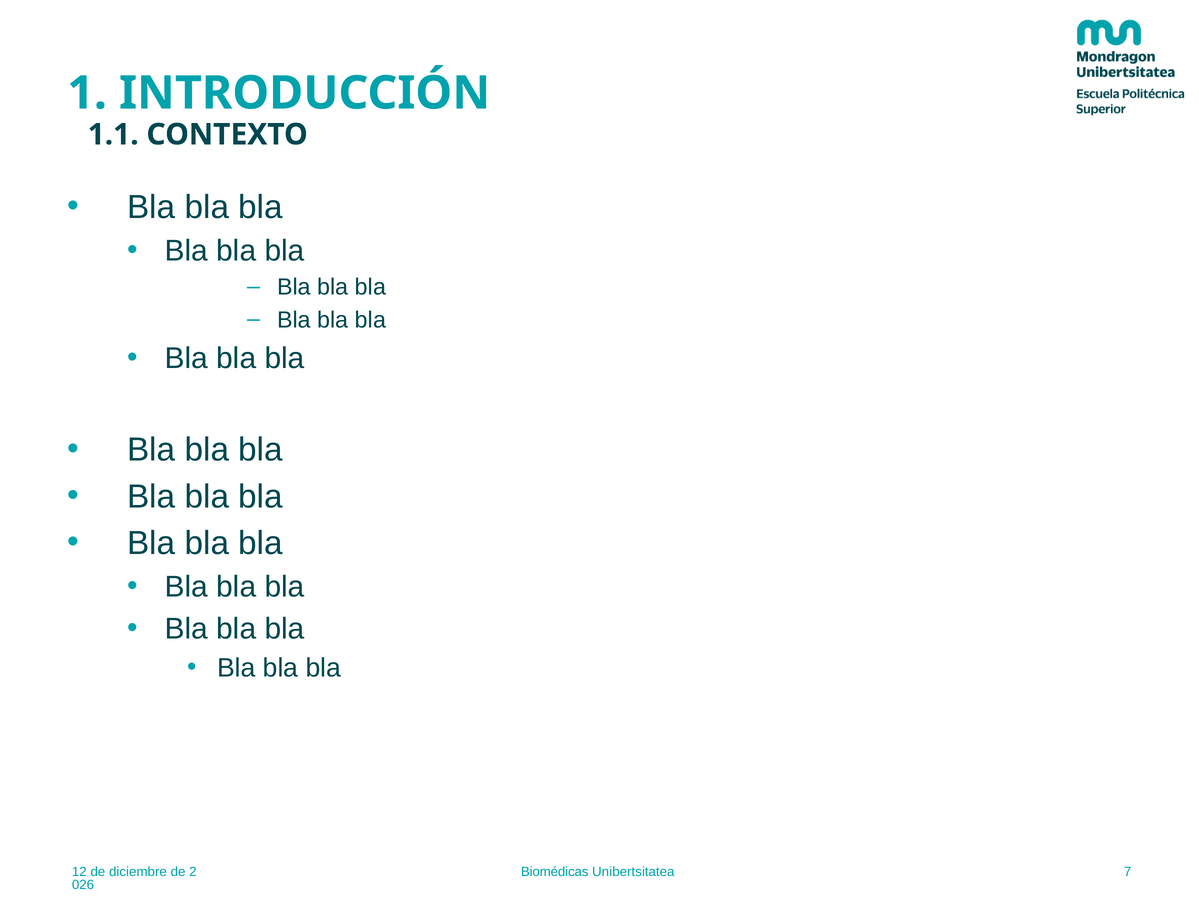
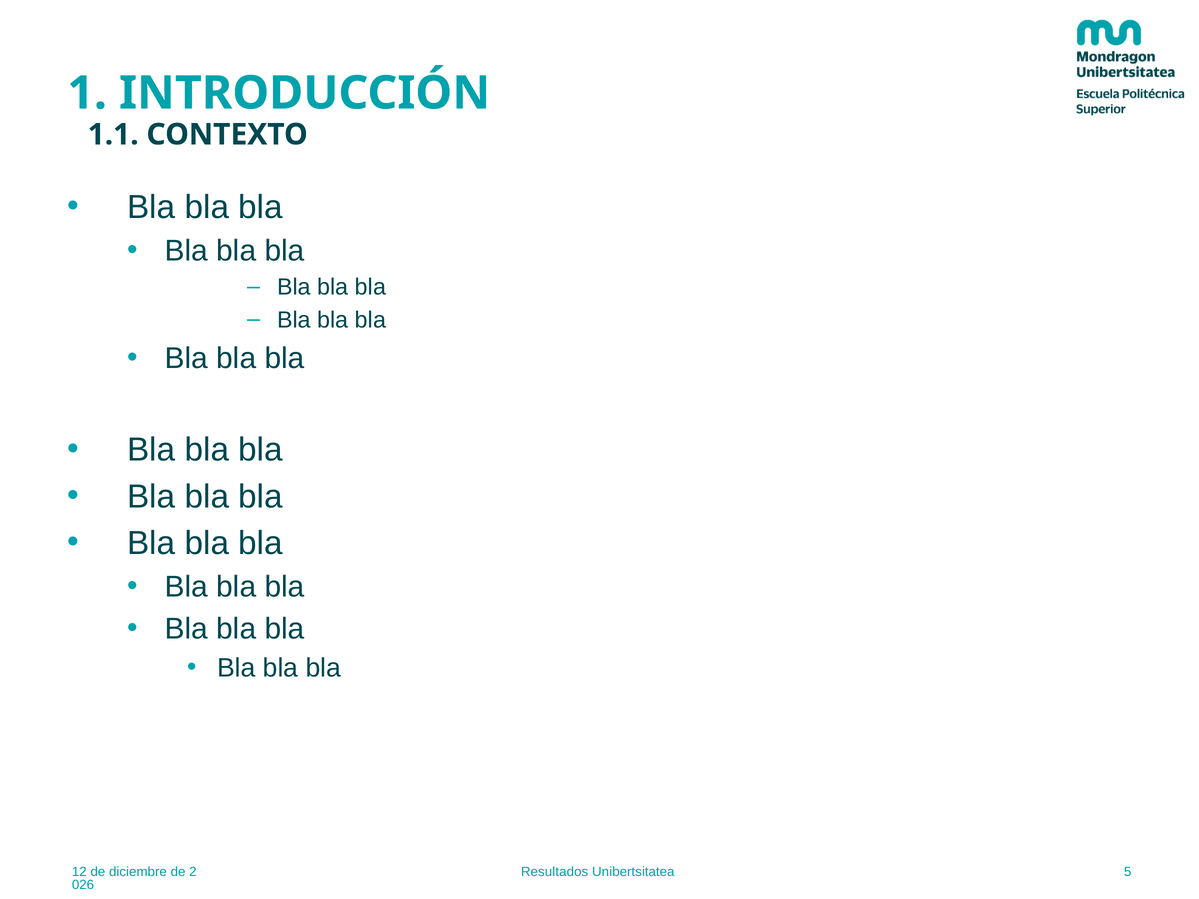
Biomédicas: Biomédicas -> Resultados (555, 872)
7: 7 -> 5 (1128, 872)
